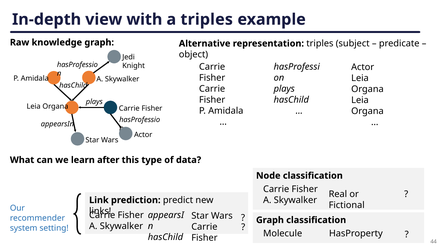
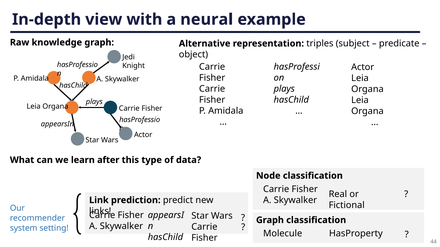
a triples: triples -> neural (207, 19)
